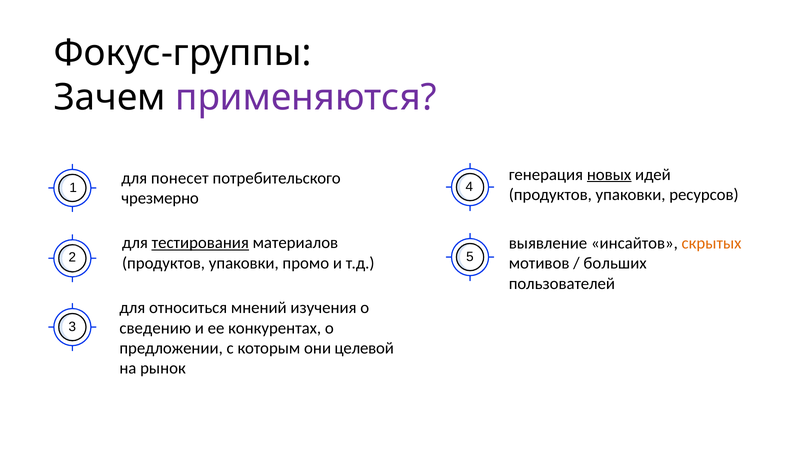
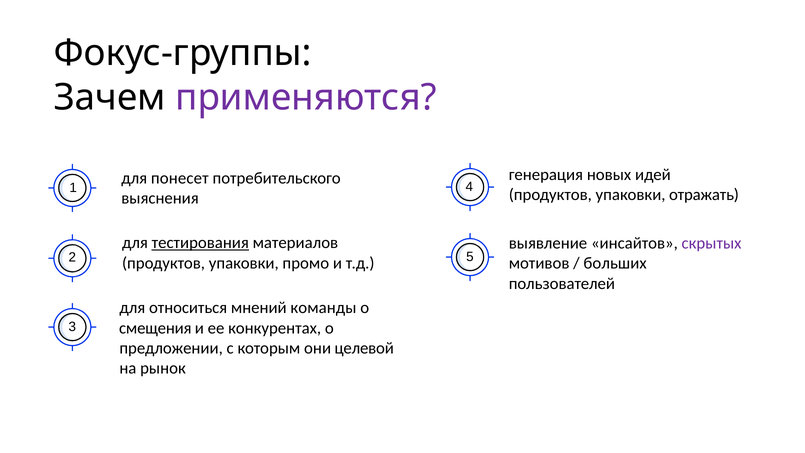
новых underline: present -> none (609, 174)
ресурсов: ресурсов -> отражать (704, 195)
чрезмерно: чрезмерно -> выяснения (160, 198)
скрытых colour: orange -> purple (712, 243)
изучения: изучения -> команды (323, 308)
сведению: сведению -> смещения (155, 328)
